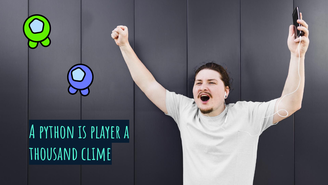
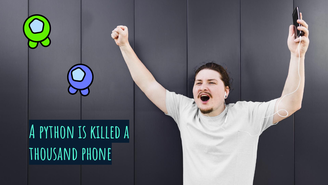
player: player -> killed (105, 132)
clime: clime -> phone (97, 154)
